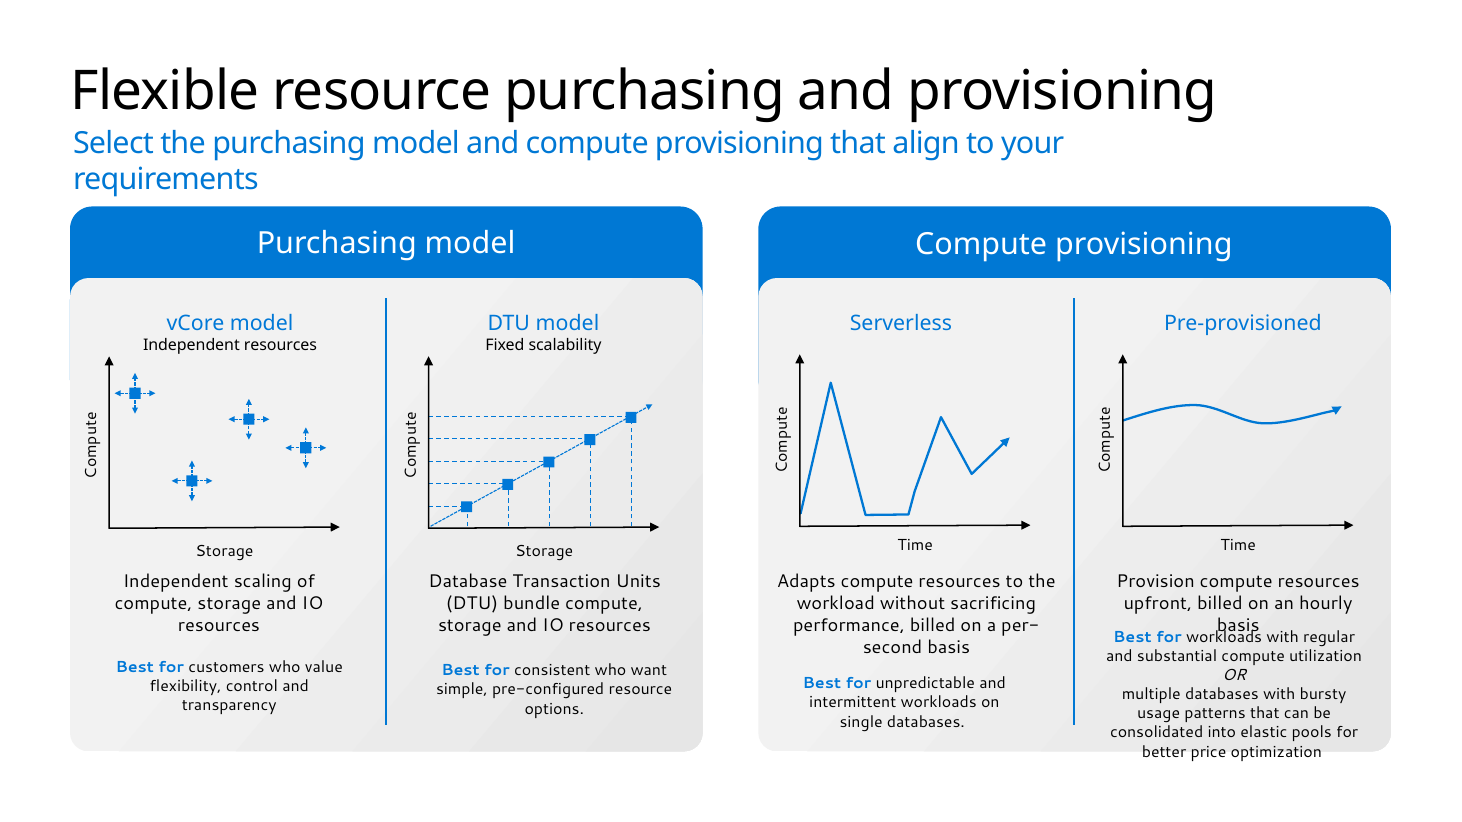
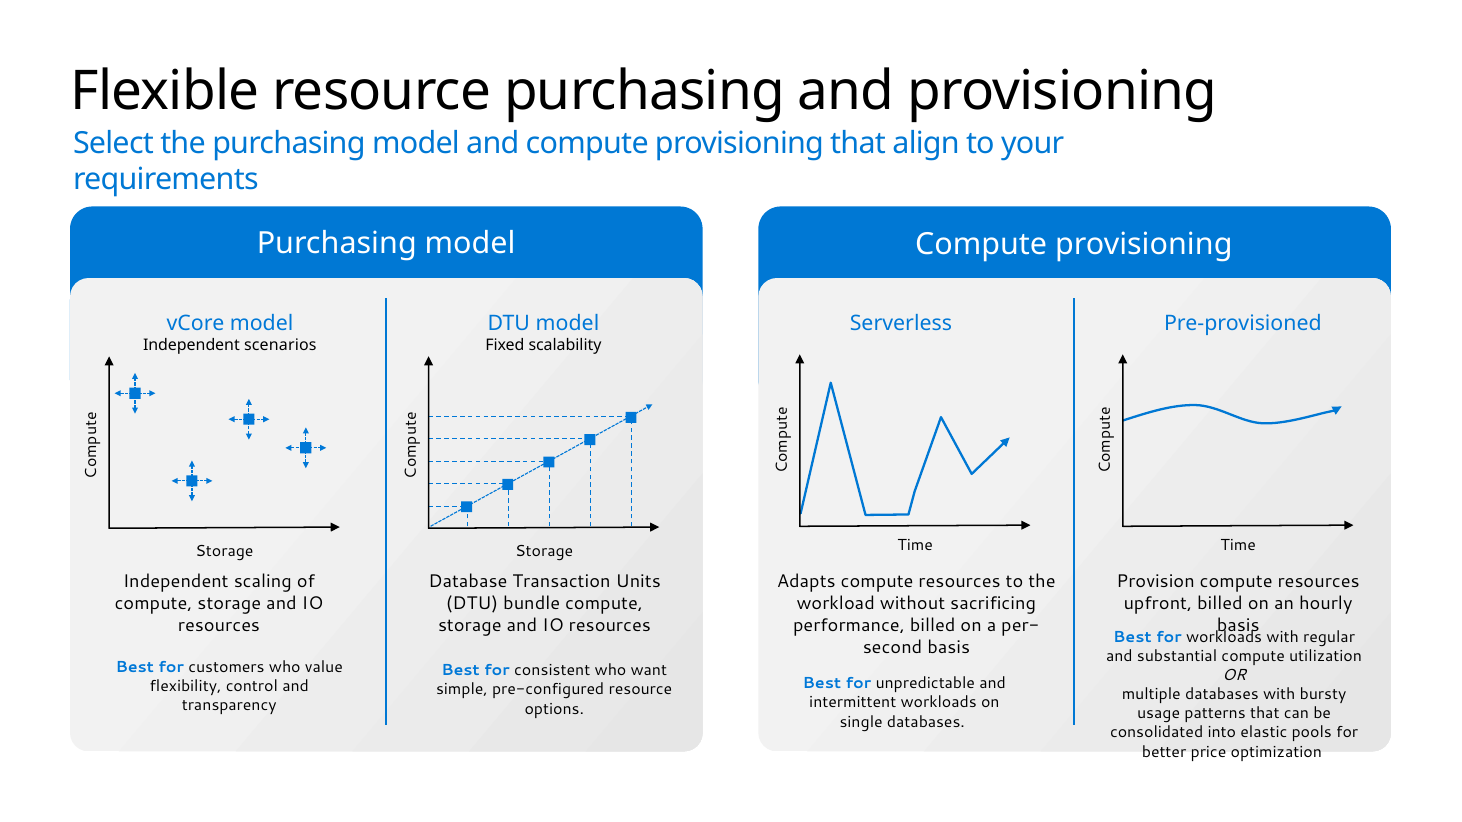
Independent resources: resources -> scenarios (280, 346)
